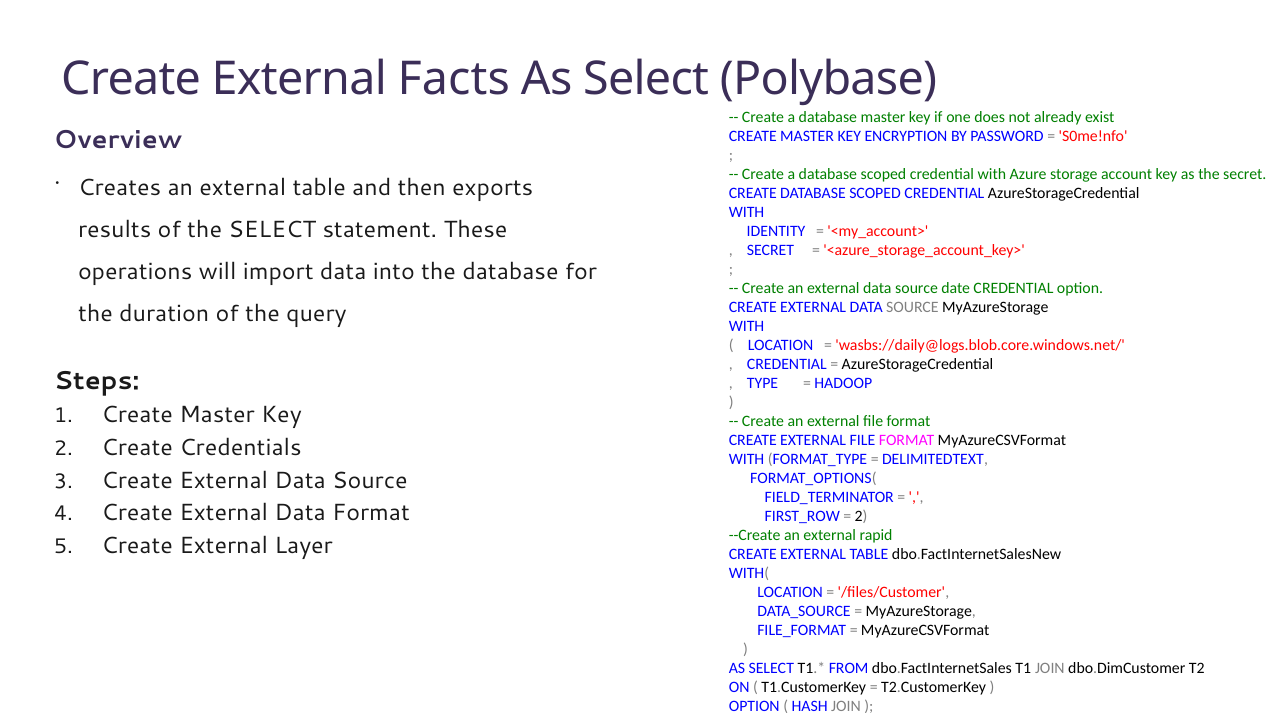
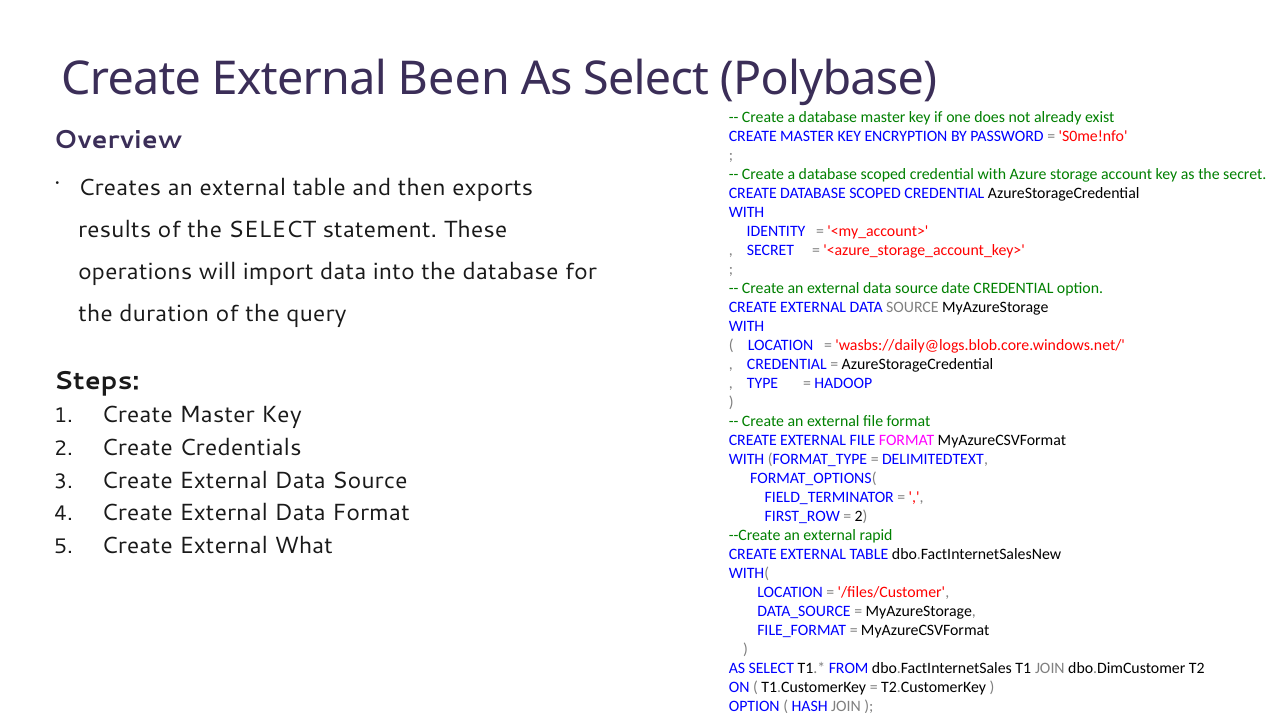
Facts: Facts -> Been (454, 79)
Layer: Layer -> What (304, 546)
